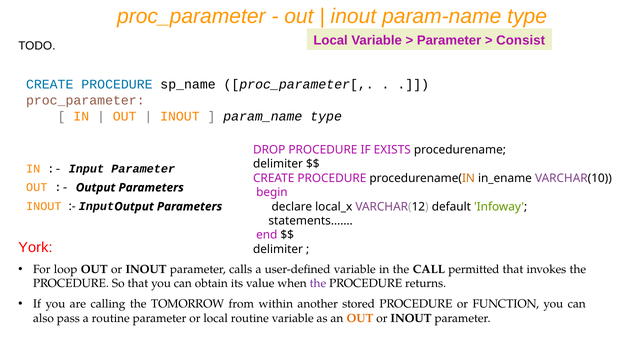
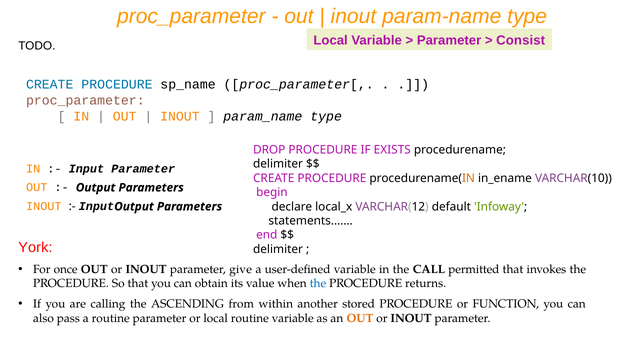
loop: loop -> once (66, 269)
calls: calls -> give (241, 269)
the colour: purple -> blue (318, 283)
TOMORROW: TOMORROW -> ASCENDING (188, 304)
